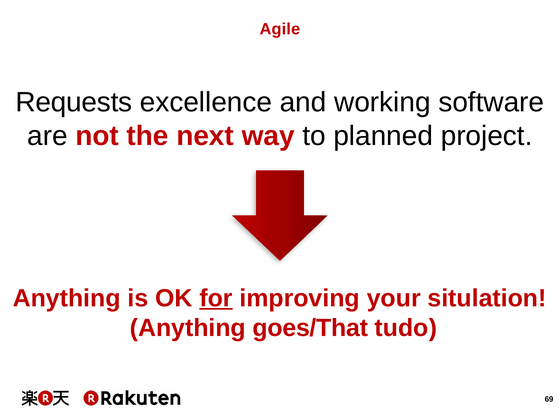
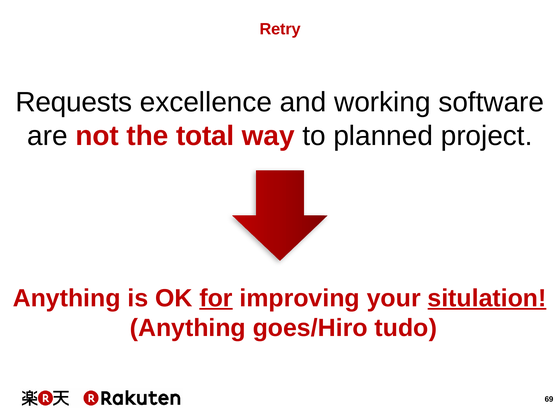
Agile: Agile -> Retry (280, 29)
next: next -> total (205, 136)
situlation underline: none -> present (487, 298)
goes/That: goes/That -> goes/Hiro (310, 328)
